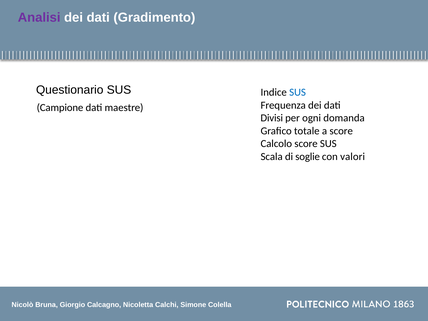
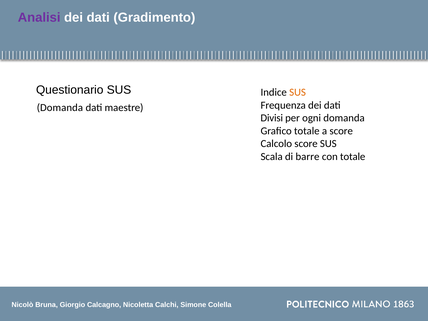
SUS colour: blue -> orange (298, 92)
Campione: Campione -> Domanda (60, 108)
soglie: soglie -> barre (307, 156)
con valori: valori -> totale (353, 156)
